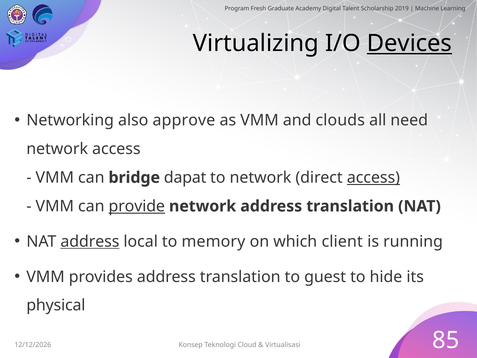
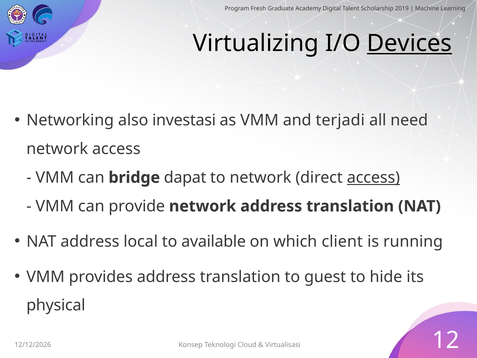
approve: approve -> investasi (184, 120)
clouds: clouds -> terjadi (340, 120)
provide underline: present -> none (137, 206)
address underline: present -> none (90, 241)
memory: memory -> available (214, 241)
85: 85 -> 12 (446, 340)
